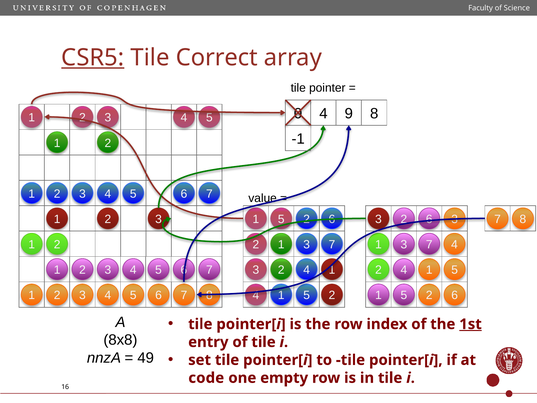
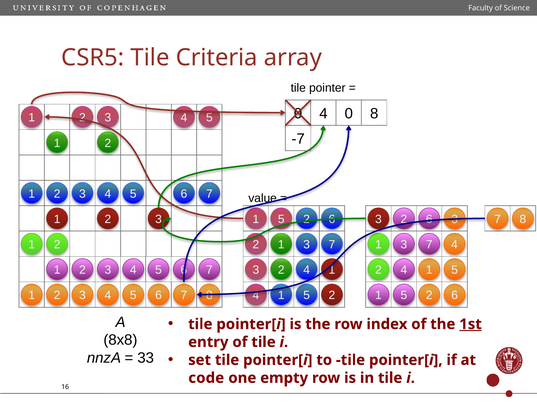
CSR5 underline: present -> none (93, 58)
Correct: Correct -> Criteria (217, 58)
4 9: 9 -> 0 (349, 114)
-1: -1 -> -7 (298, 139)
49: 49 -> 33 (146, 358)
